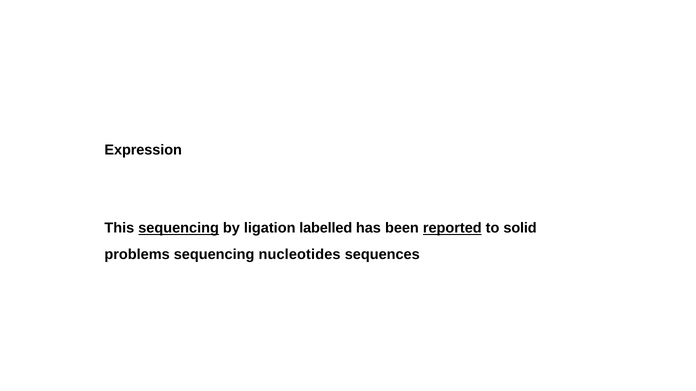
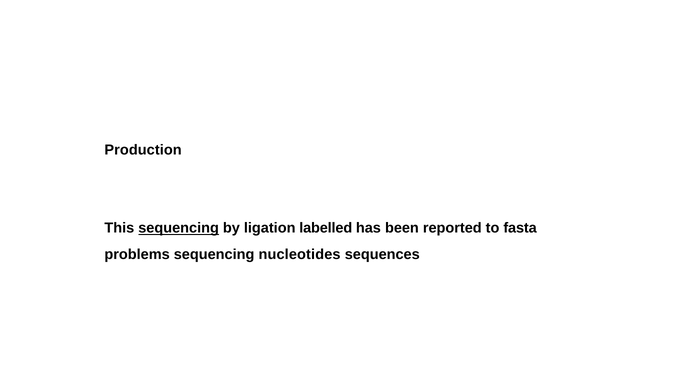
Expression: Expression -> Production (143, 150)
reported underline: present -> none (452, 228)
solid: solid -> fasta (520, 228)
